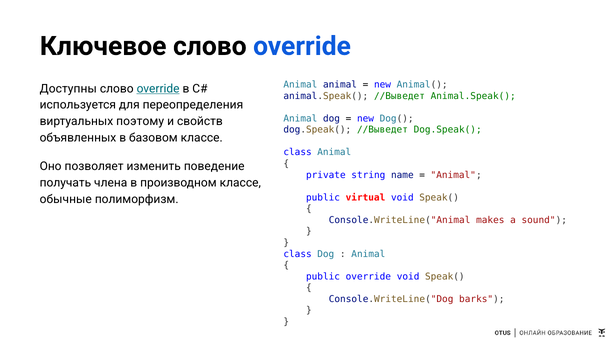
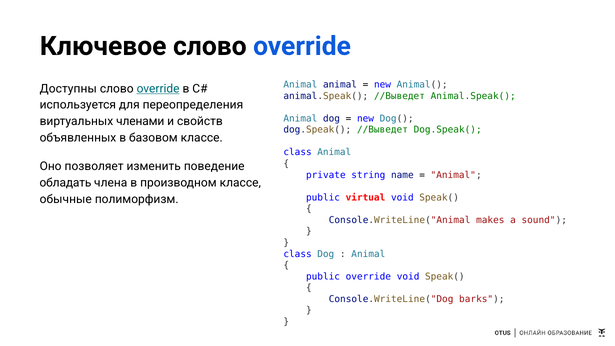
поэтому: поэтому -> членами (140, 122)
получать: получать -> обладать (65, 183)
